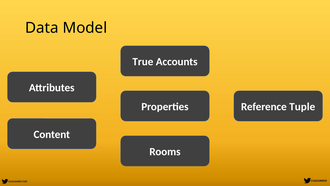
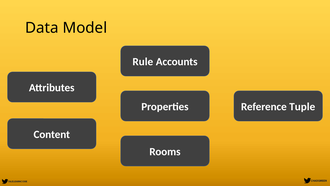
True: True -> Rule (143, 62)
